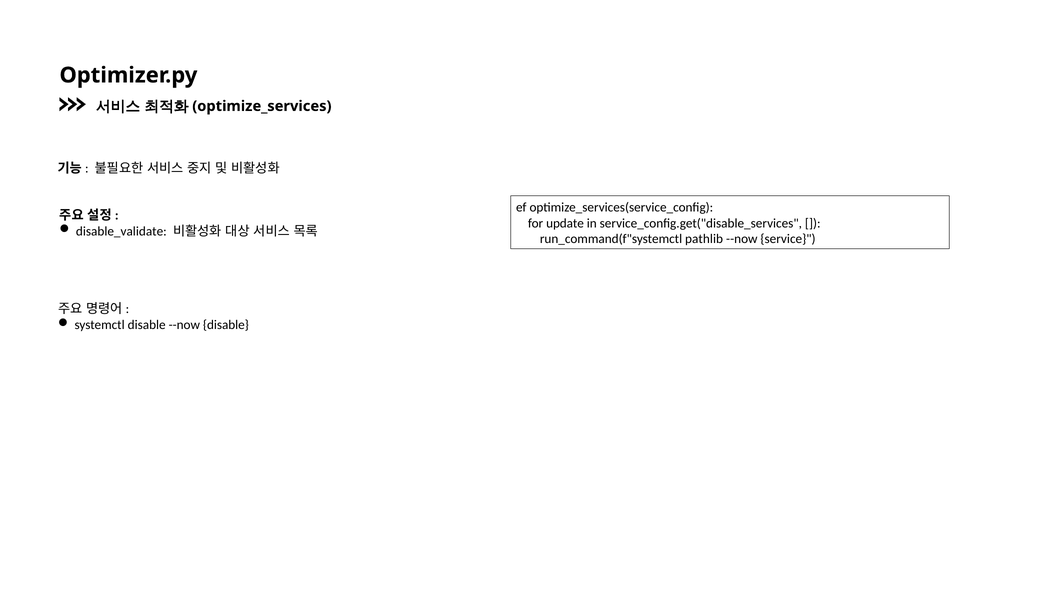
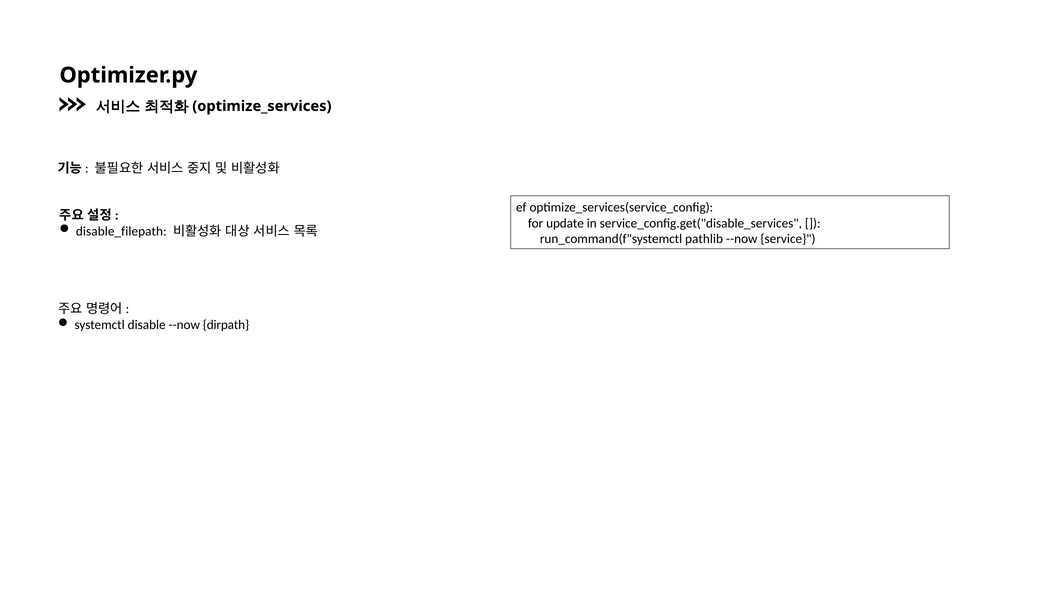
disable_validate: disable_validate -> disable_filepath (121, 232)
--now disable: disable -> dirpath (226, 325)
